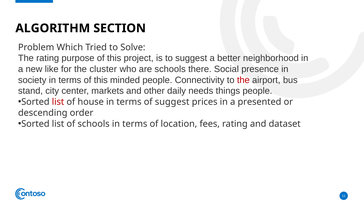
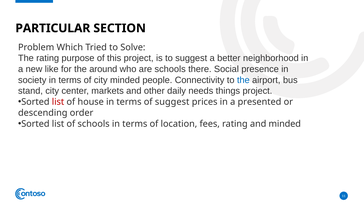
ALGORITHM: ALGORITHM -> PARTICULAR (53, 28)
cluster: cluster -> around (103, 69)
terms of this: this -> city (101, 80)
the colour: red -> blue (243, 80)
things people: people -> project (257, 91)
and dataset: dataset -> minded (285, 124)
